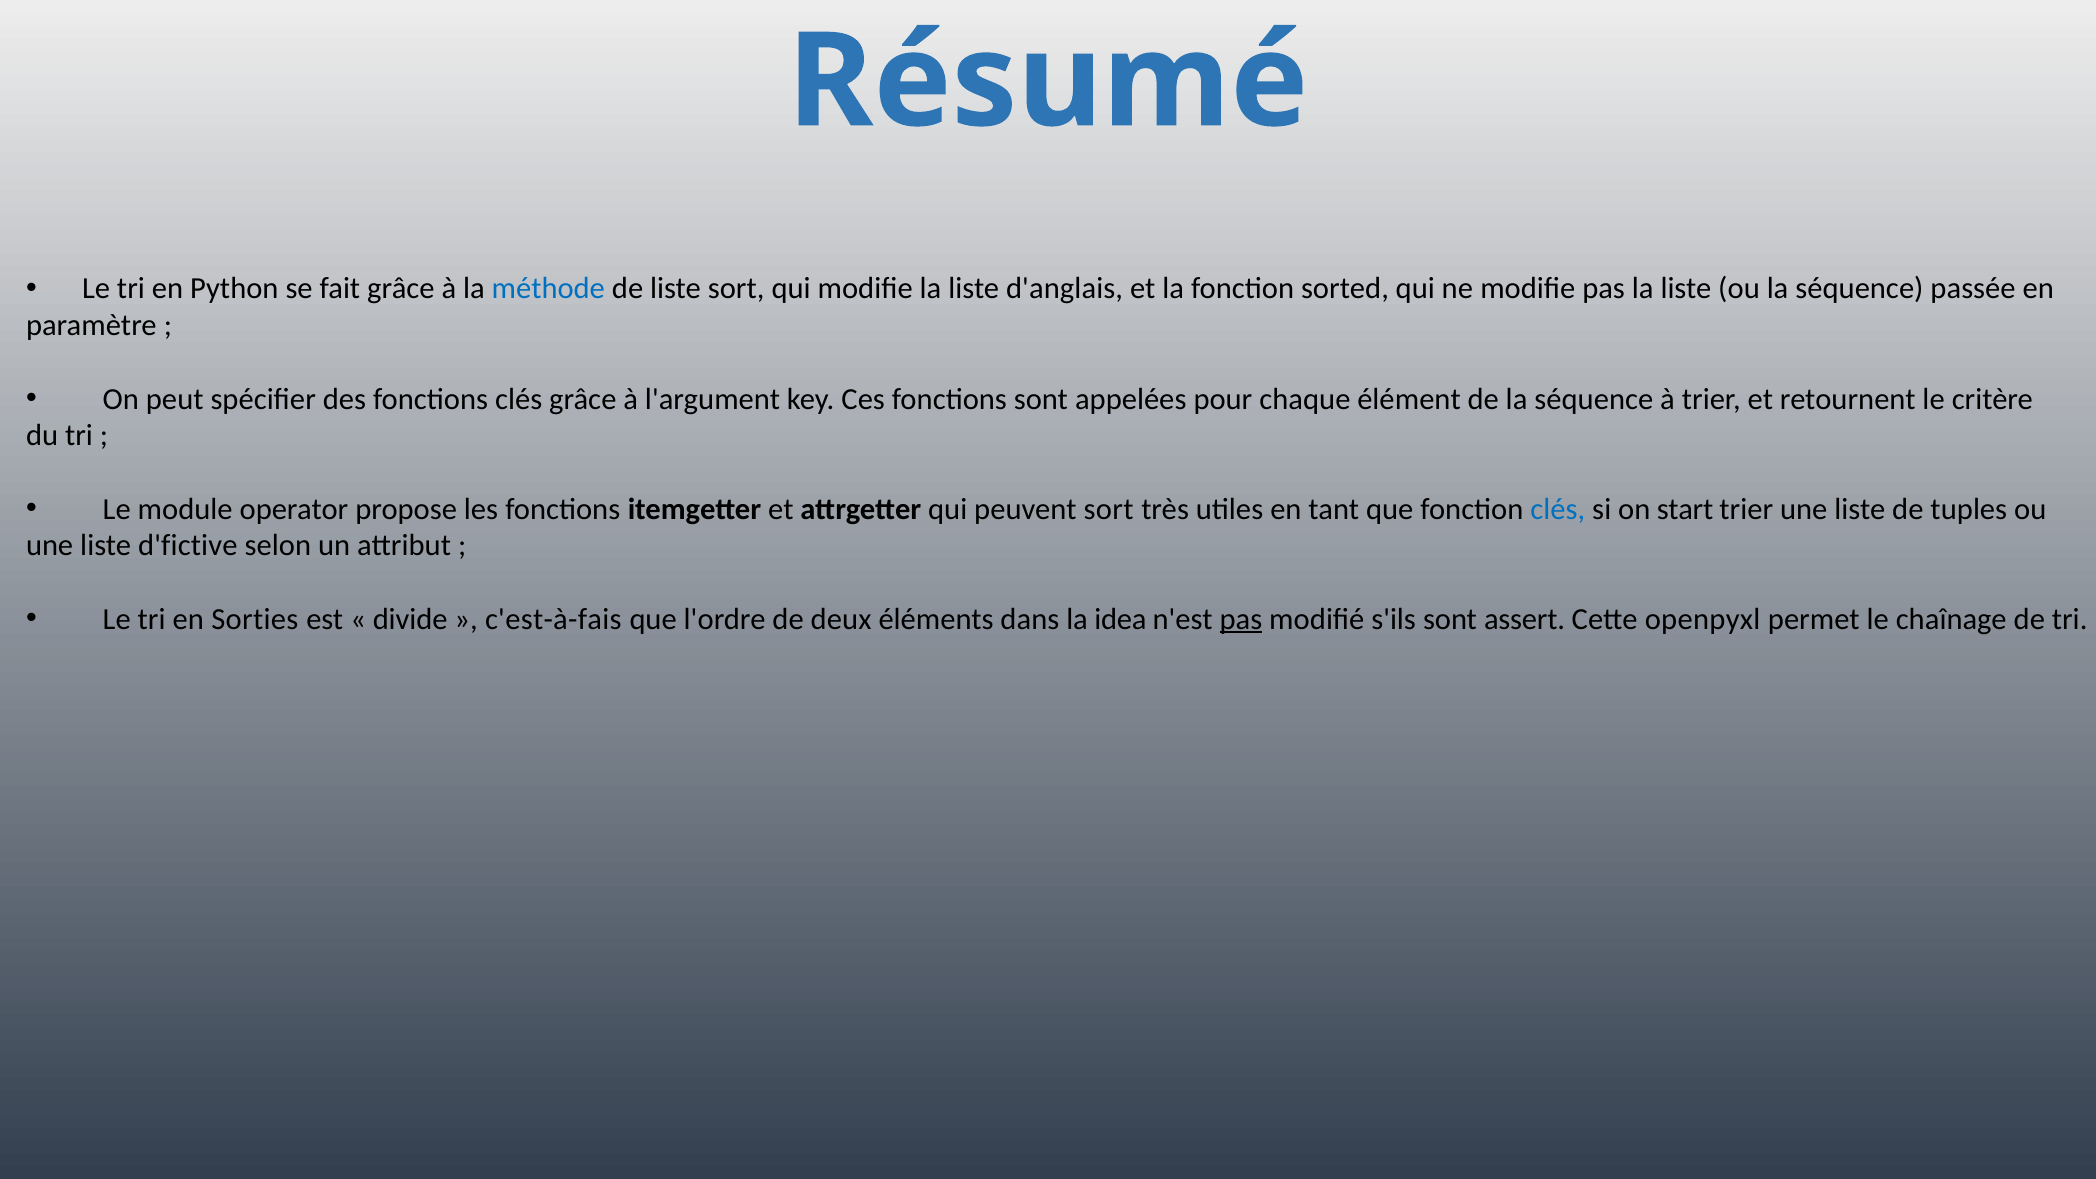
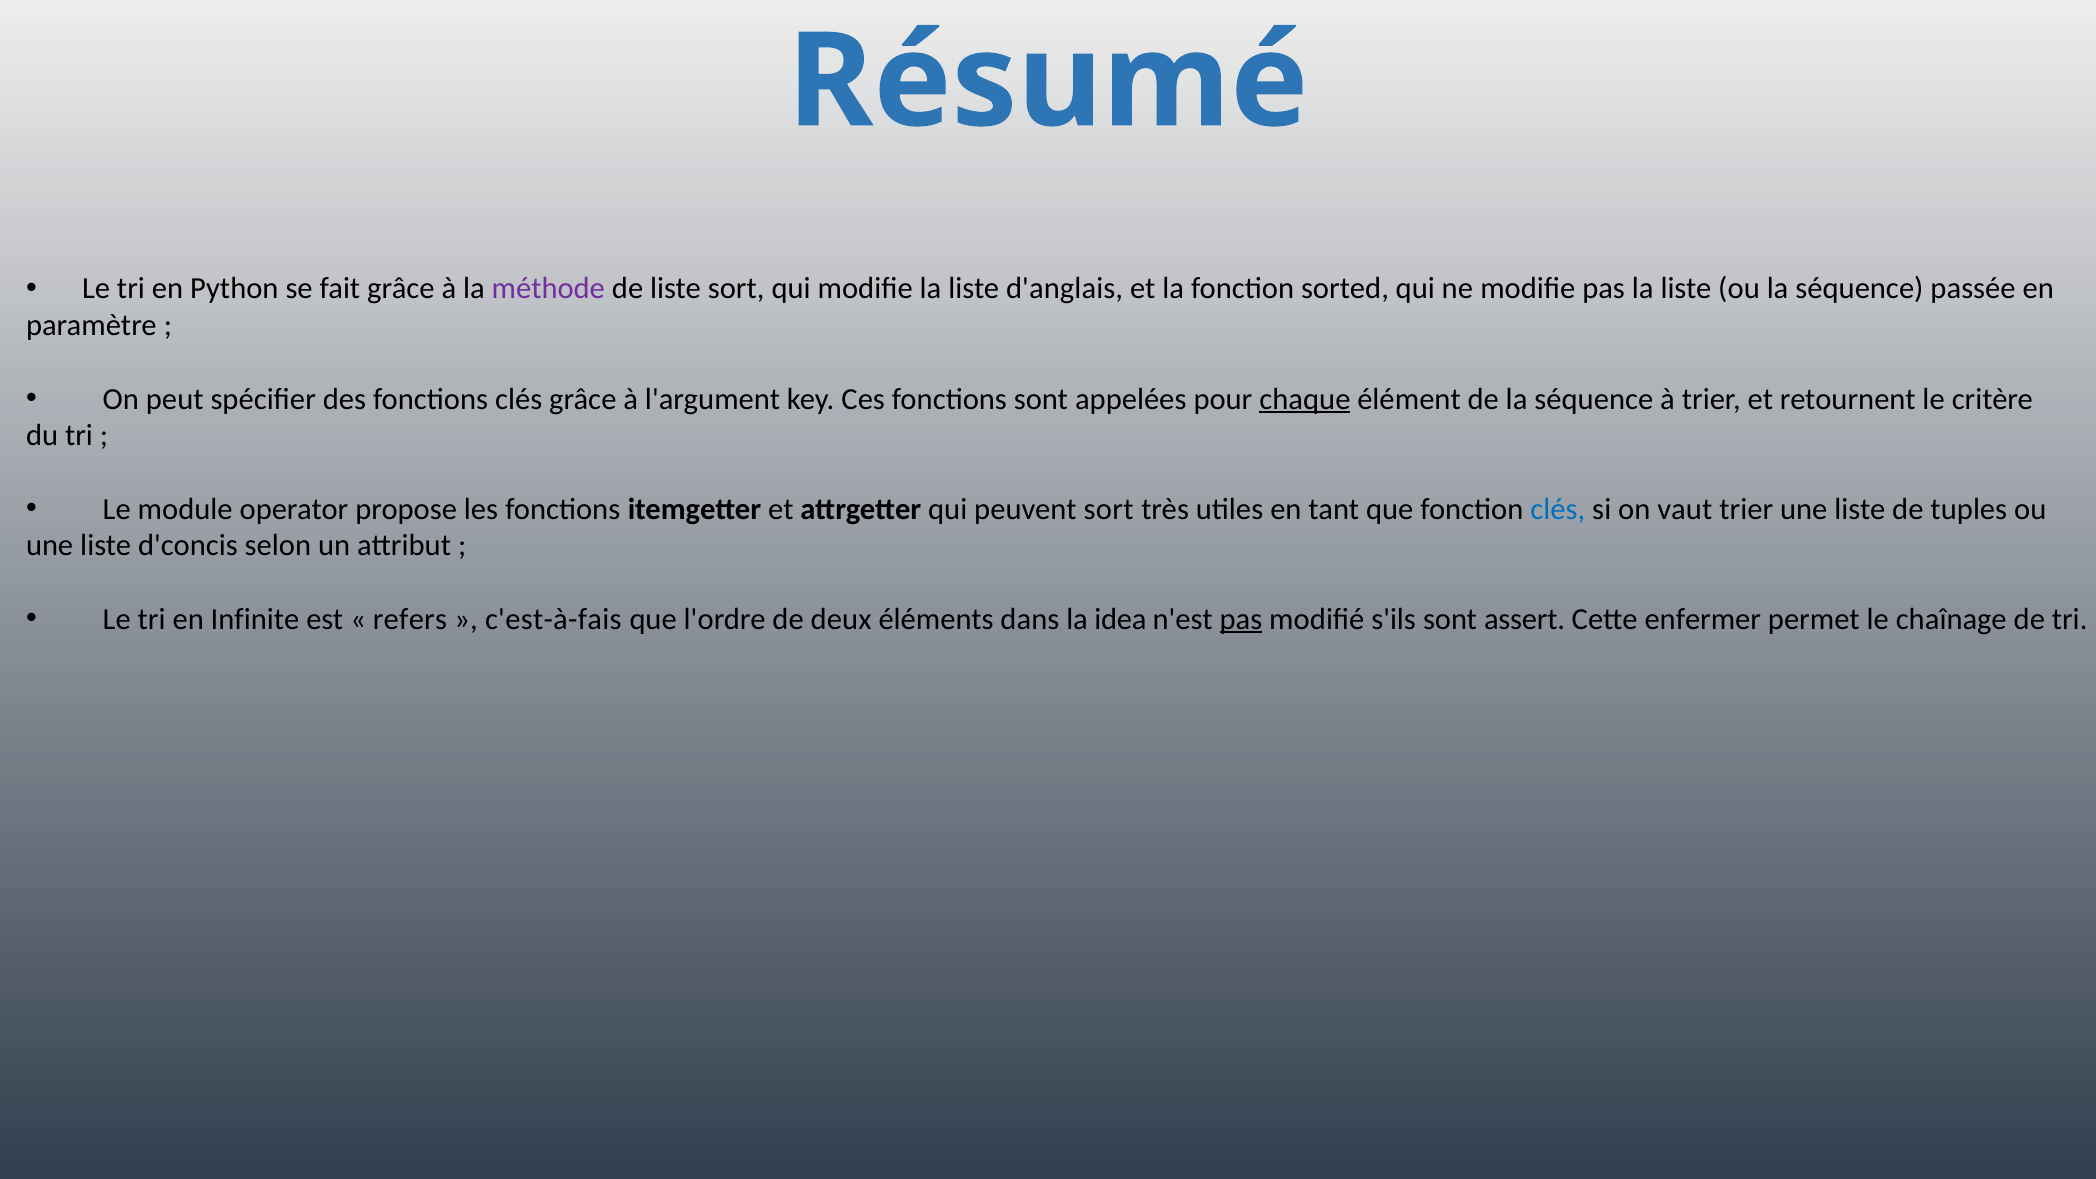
méthode colour: blue -> purple (548, 289)
chaque underline: none -> present (1305, 399)
start: start -> vaut (1685, 509)
d'fictive: d'fictive -> d'concis (188, 546)
Sorties: Sorties -> Infinite (255, 619)
divide: divide -> refers (410, 619)
openpyxl: openpyxl -> enfermer (1703, 619)
